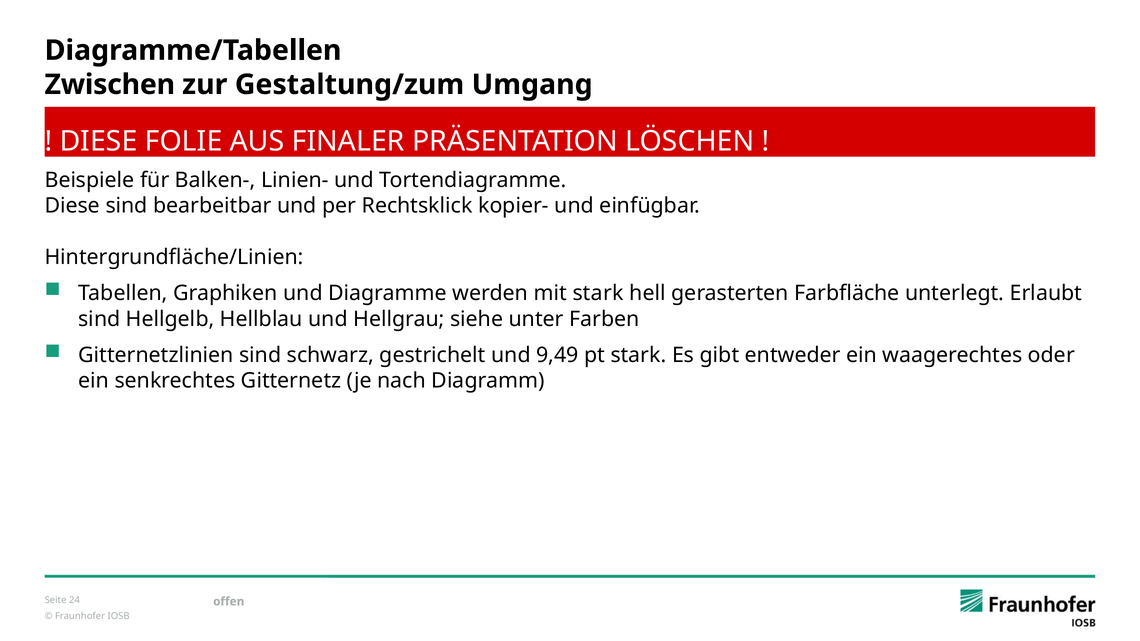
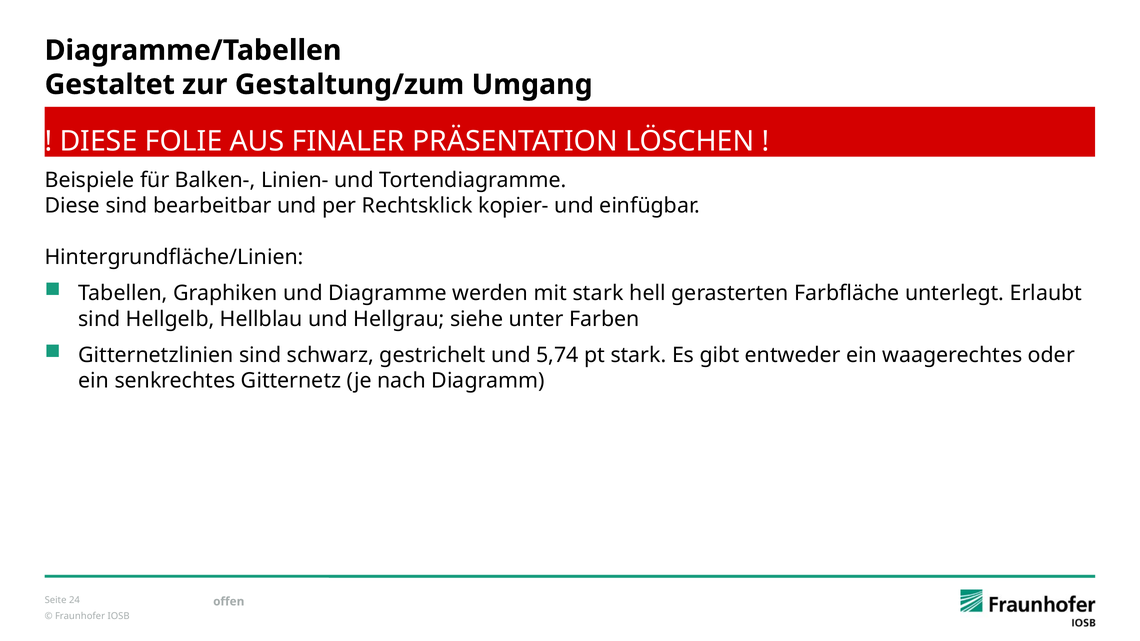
Zwischen: Zwischen -> Gestaltet (110, 85)
9,49: 9,49 -> 5,74 (557, 355)
